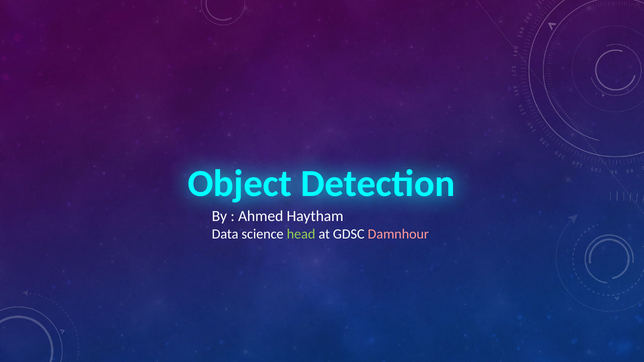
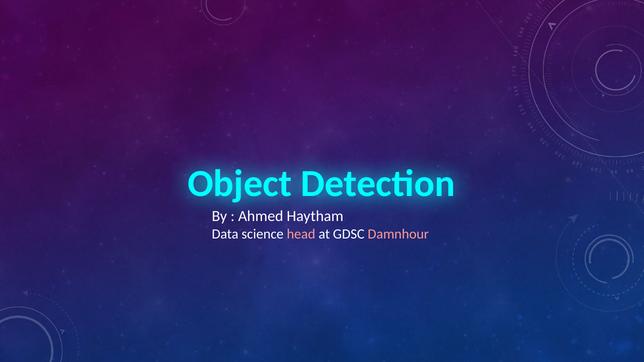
head colour: light green -> pink (301, 234)
